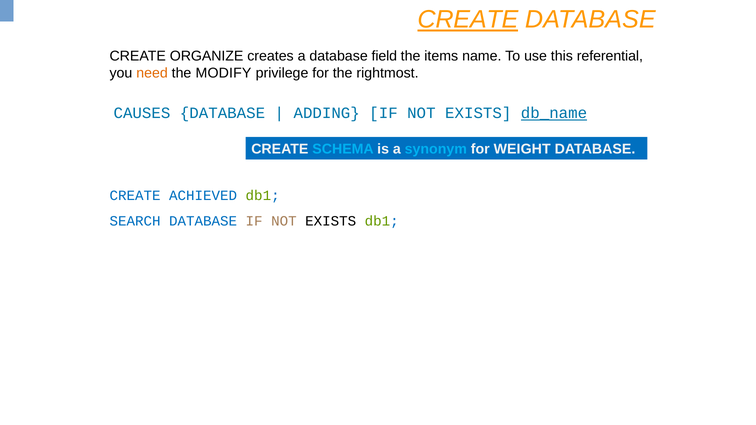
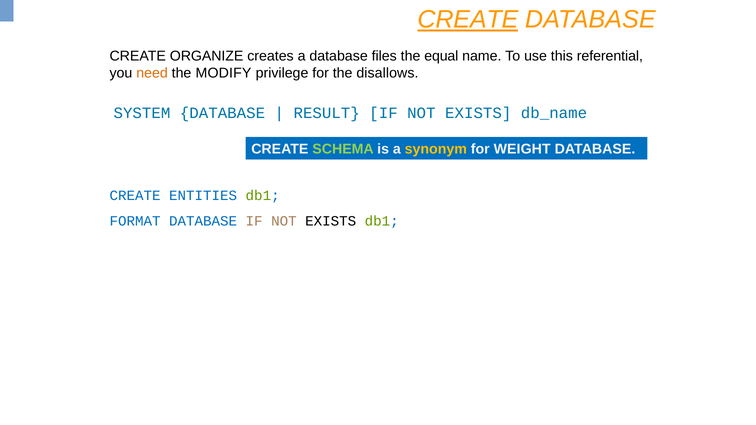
field: field -> files (384, 56)
items: items -> equal (441, 56)
rightmost: rightmost -> disallows (387, 73)
CAUSES: CAUSES -> SYSTEM (142, 113)
ADDING: ADDING -> RESULT (327, 113)
db_name underline: present -> none (554, 113)
SCHEMA colour: light blue -> light green (343, 149)
synonym colour: light blue -> yellow (436, 149)
ACHIEVED: ACHIEVED -> ENTITIES (203, 196)
SEARCH: SEARCH -> FORMAT (135, 221)
